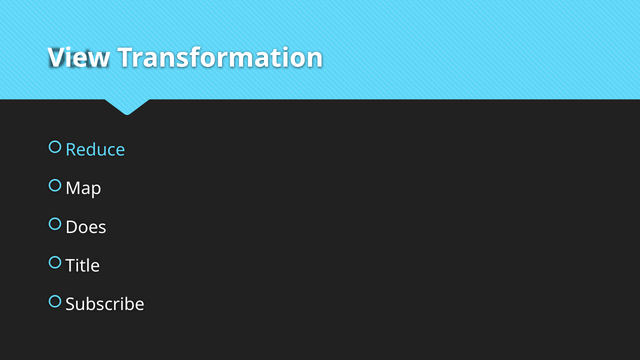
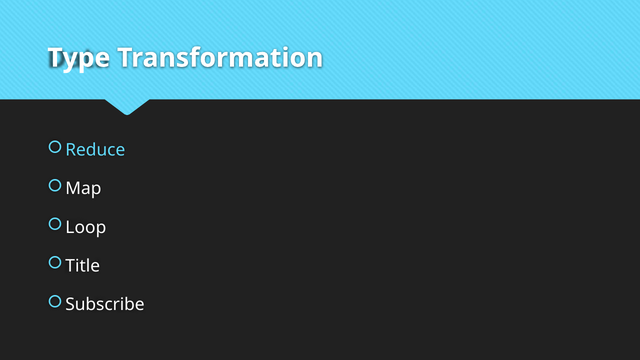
View: View -> Type (79, 58)
Does: Does -> Loop (86, 227)
